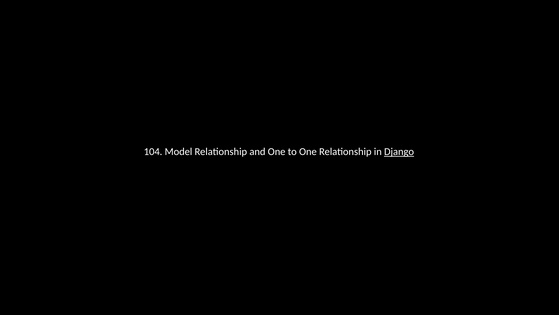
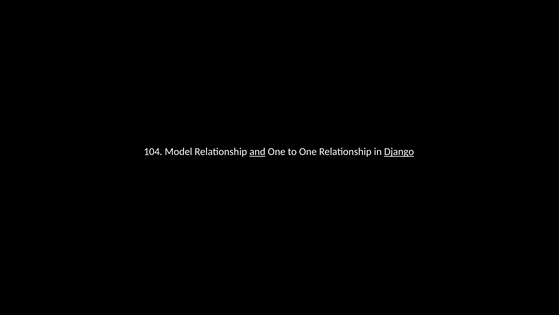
and underline: none -> present (257, 151)
